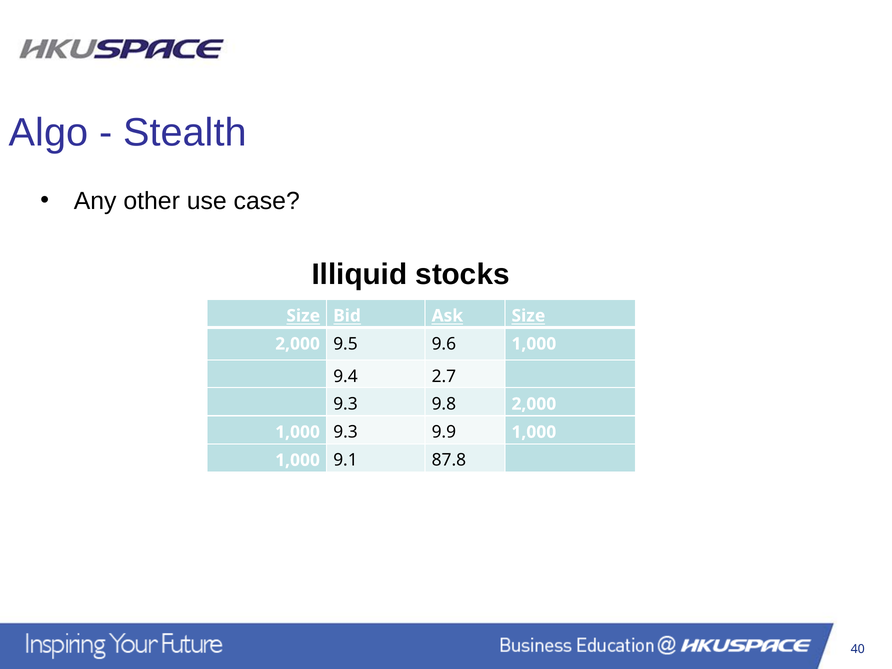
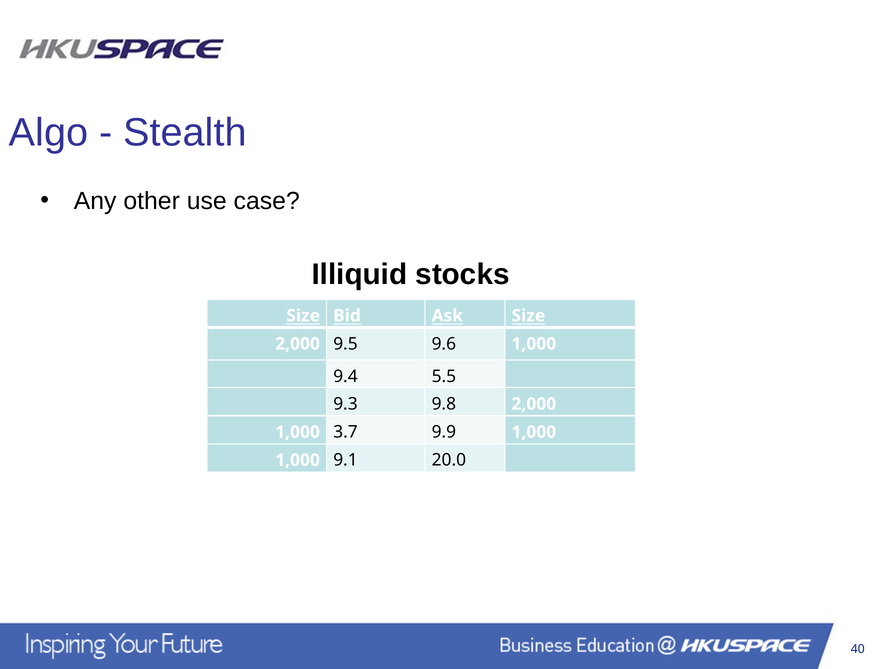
2.7: 2.7 -> 5.5 (444, 376)
9.3: 9.3 -> 3.7 (346, 432)
87.8: 87.8 -> 20.0 (449, 460)
